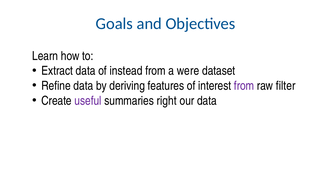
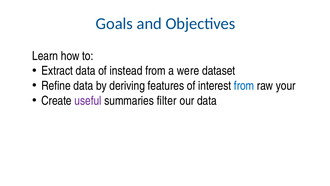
from colour: purple -> blue (244, 86)
filter: filter -> your (286, 86)
right: right -> filter (167, 100)
